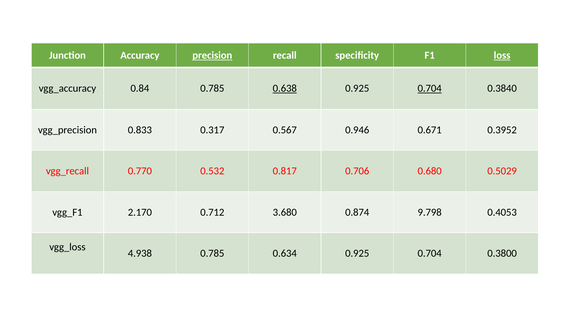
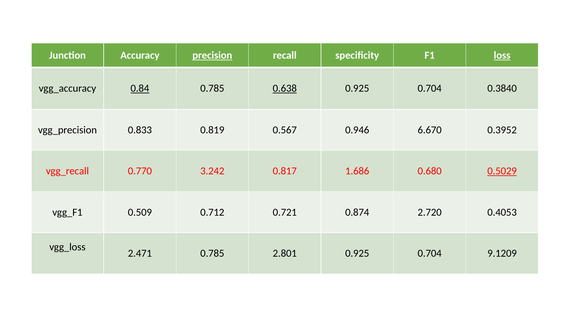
0.84 underline: none -> present (140, 88)
0.704 underline: present -> none (430, 88)
0.317: 0.317 -> 0.819 (212, 130)
0.671: 0.671 -> 6.670 (430, 130)
0.532: 0.532 -> 3.242 (212, 171)
0.706: 0.706 -> 1.686 (357, 171)
0.5029 underline: none -> present (502, 171)
2.170: 2.170 -> 0.509 (140, 212)
3.680: 3.680 -> 0.721 (285, 212)
9.798: 9.798 -> 2.720 (430, 212)
4.938: 4.938 -> 2.471 (140, 253)
0.634: 0.634 -> 2.801 (285, 253)
0.3800: 0.3800 -> 9.1209 (502, 253)
